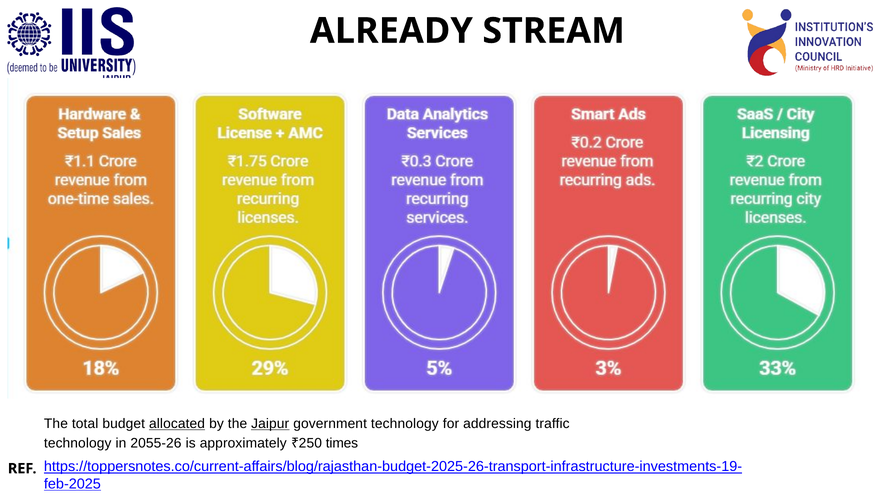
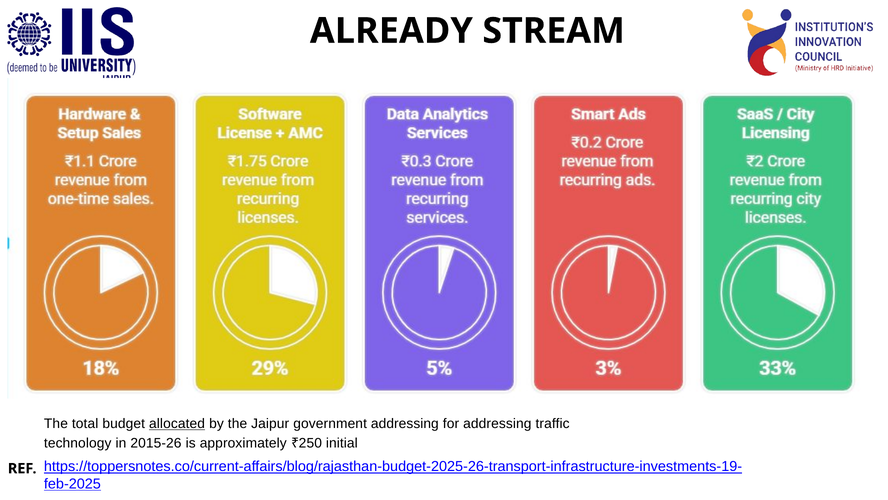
Jaipur underline: present -> none (270, 423)
government technology: technology -> addressing (405, 423)
2055-26: 2055-26 -> 2015-26 (156, 443)
times: times -> initial (342, 443)
